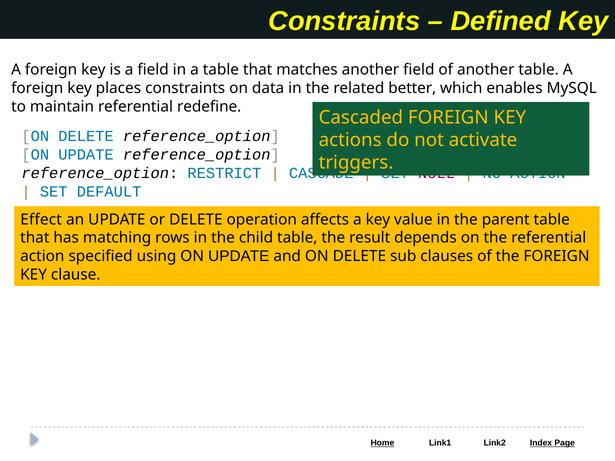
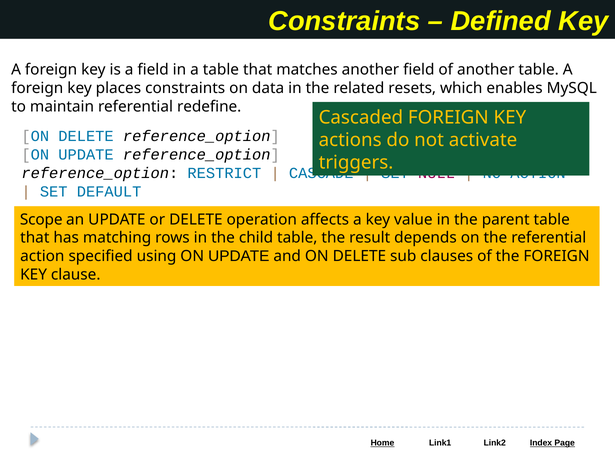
better: better -> resets (412, 88)
Effect: Effect -> Scope (41, 220)
